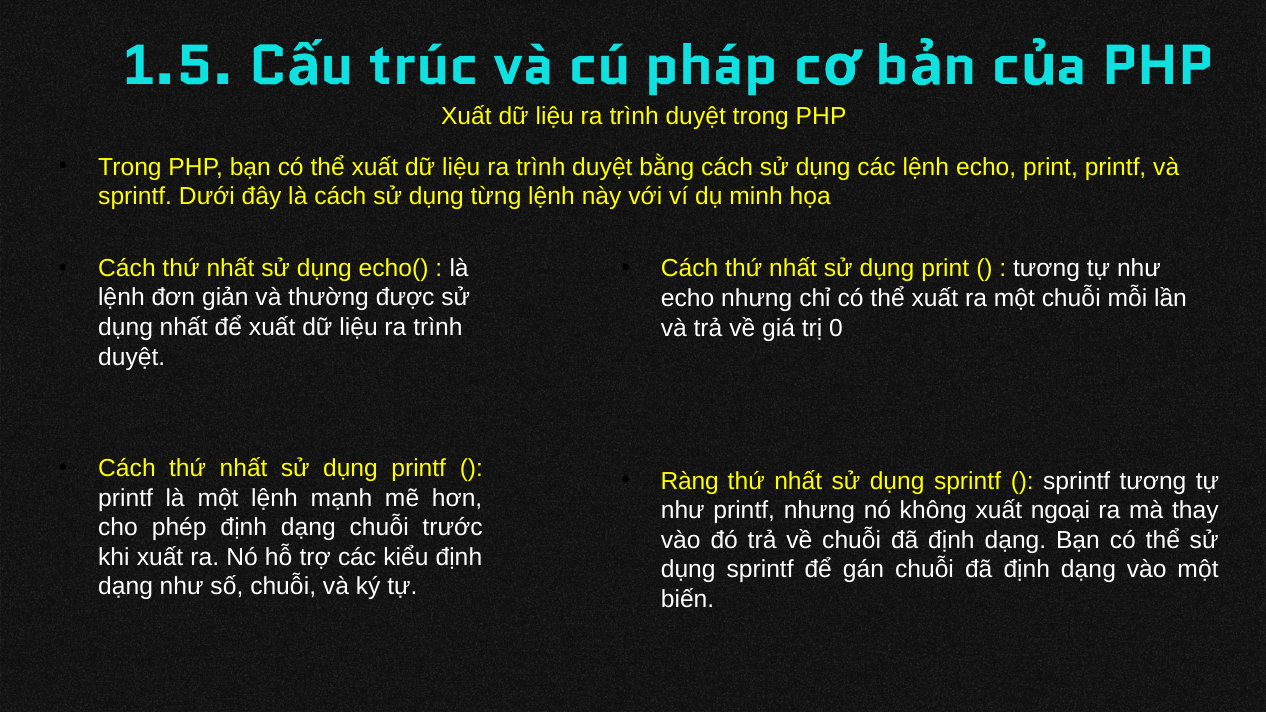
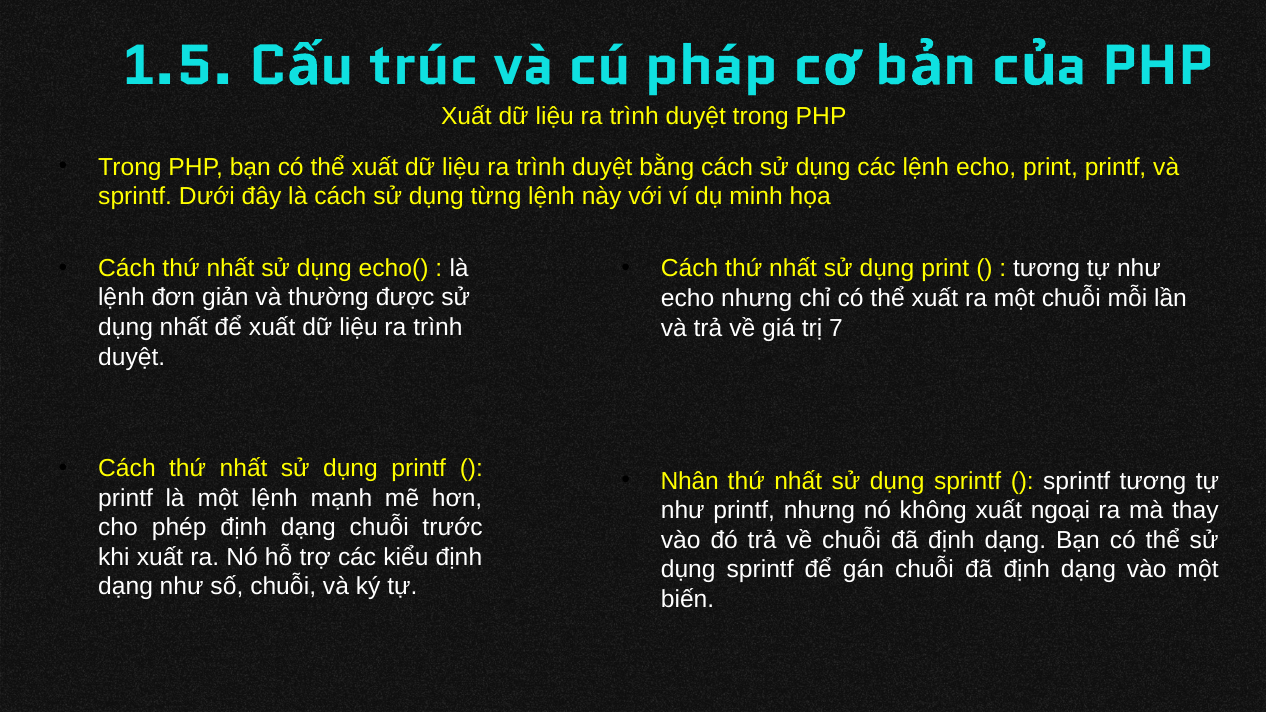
0: 0 -> 7 (836, 328)
Ràng: Ràng -> Nhân (690, 481)
